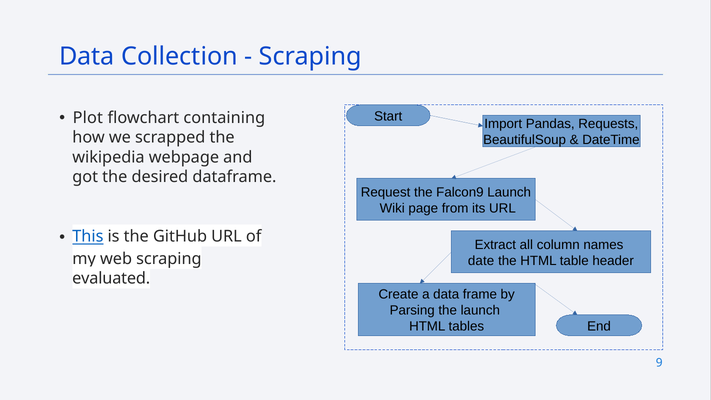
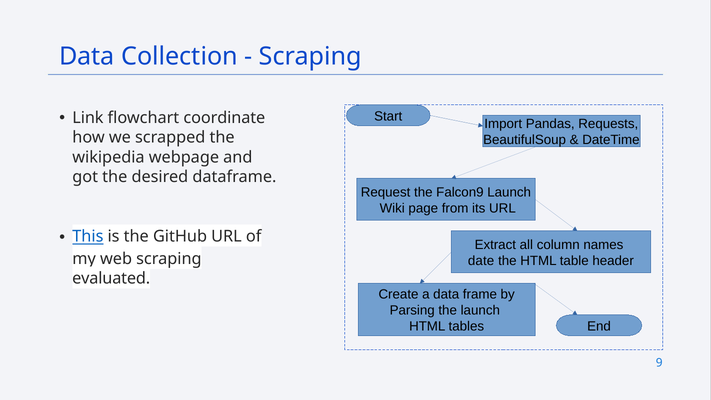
Plot: Plot -> Link (88, 118)
containing: containing -> coordinate (224, 118)
